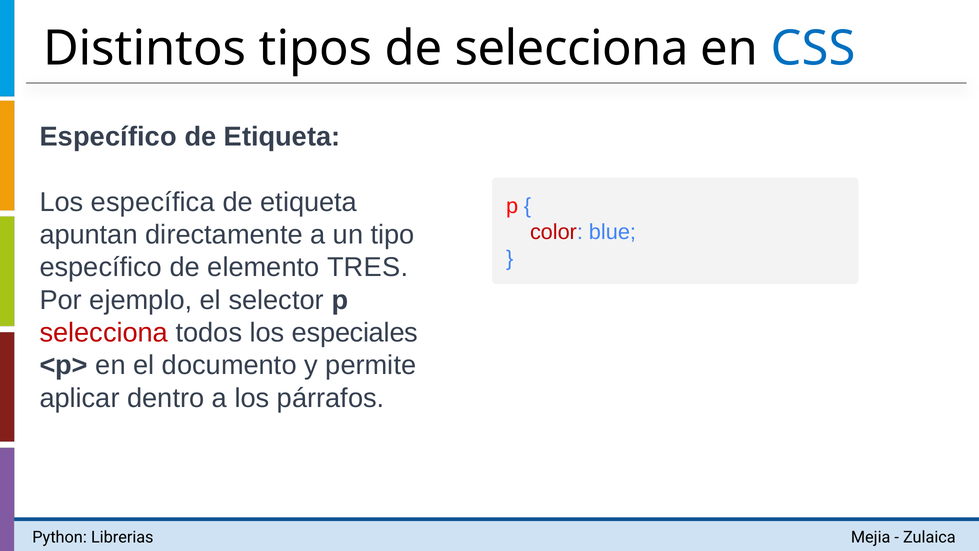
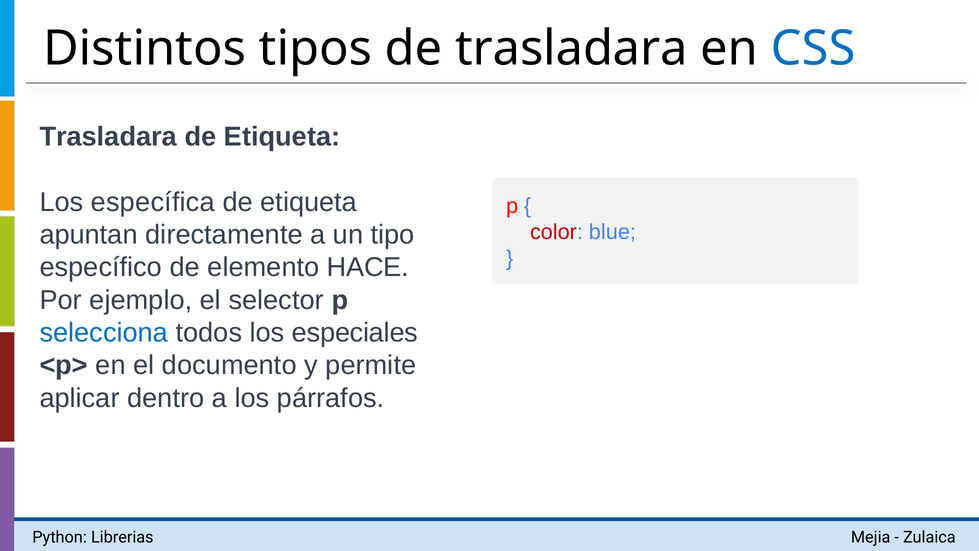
de selecciona: selecciona -> trasladara (571, 49)
Específico: Específico -> Trasladara (108, 137)
TRES: TRES -> HACE (368, 267)
selecciona colour: red -> blue (104, 333)
